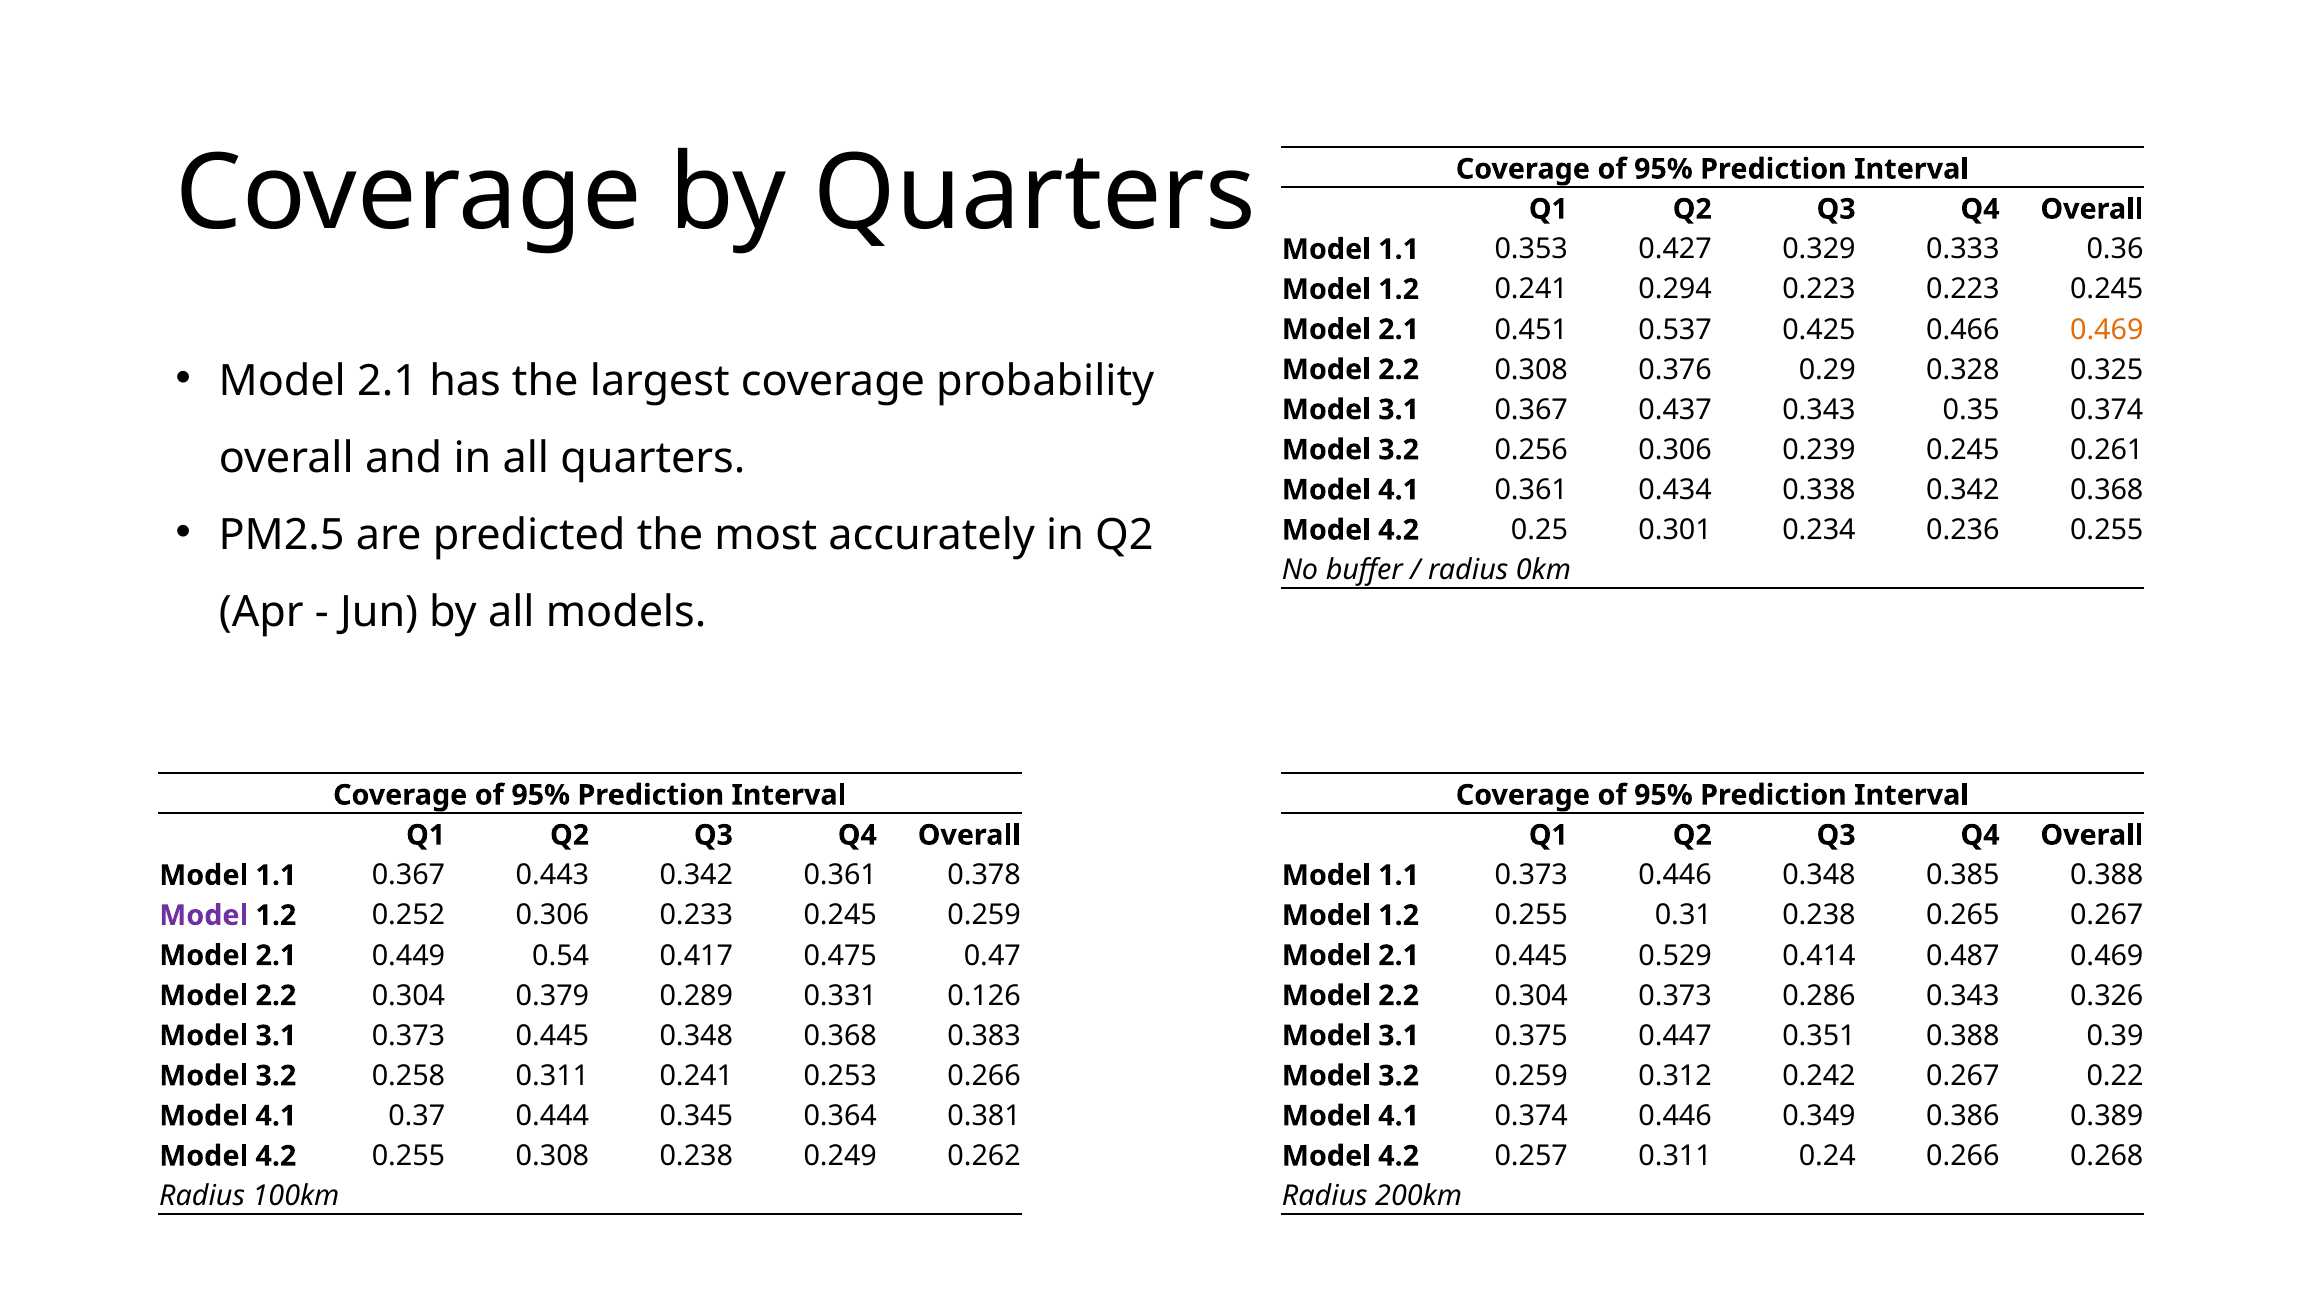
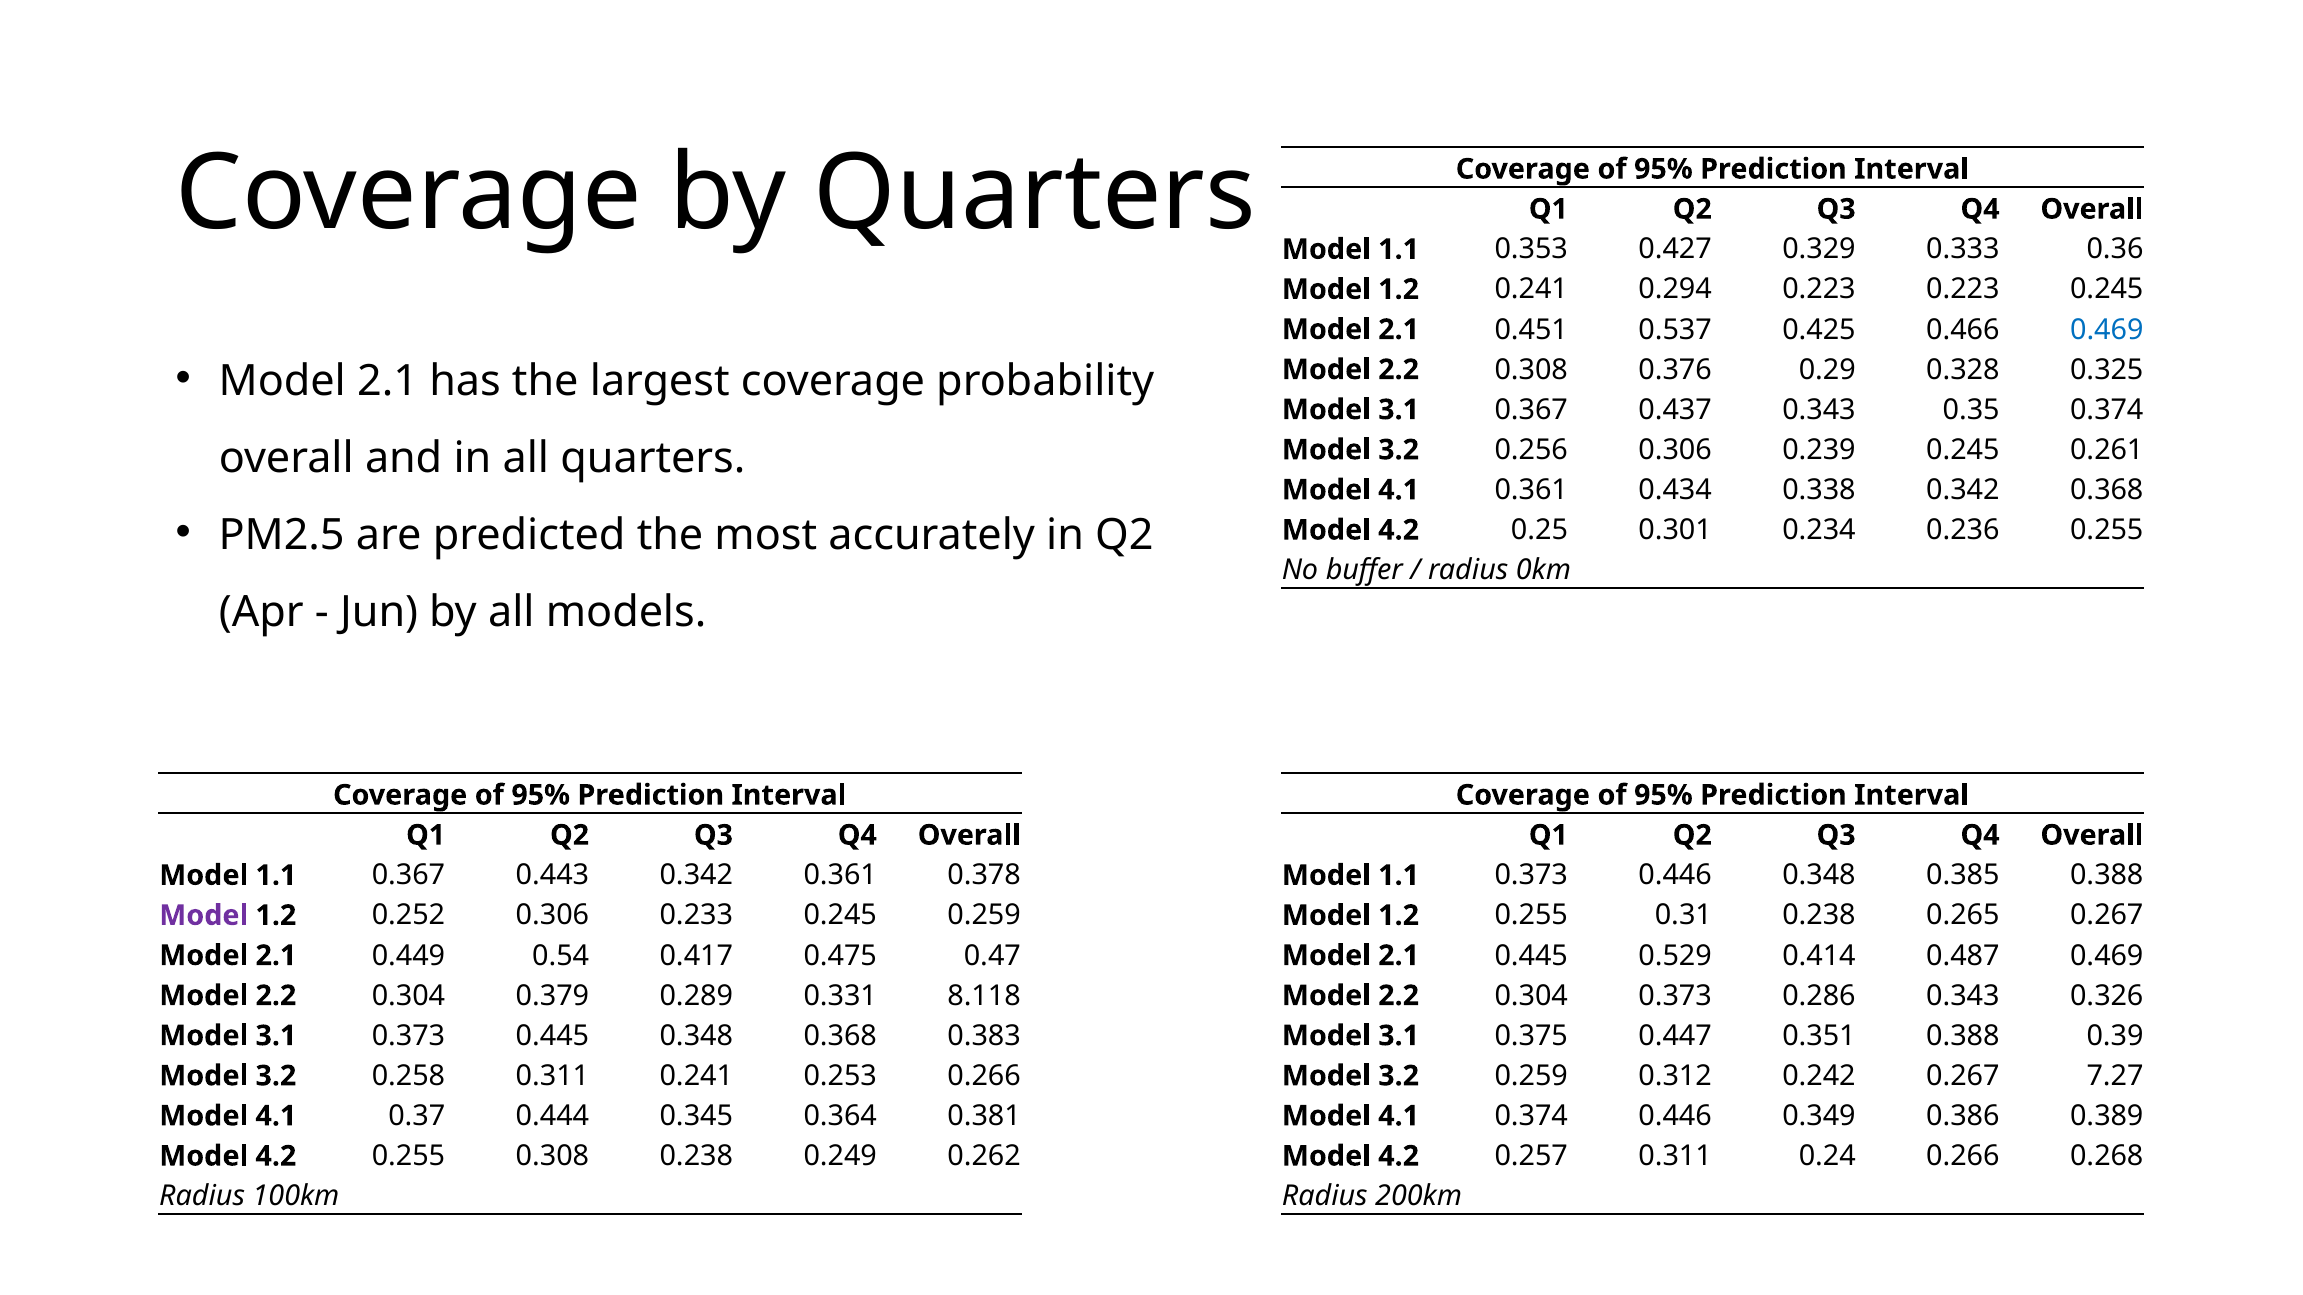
0.469 colour: orange -> blue (2107, 330)
0.126: 0.126 -> 8.118 (984, 996)
0.22: 0.22 -> 7.27 (2115, 1076)
